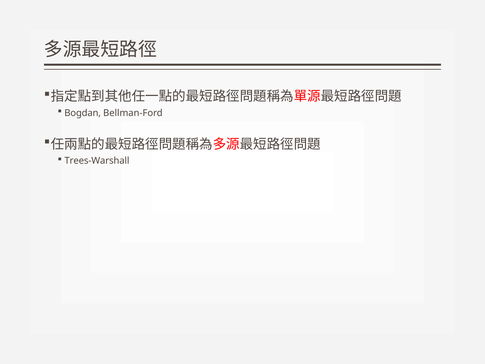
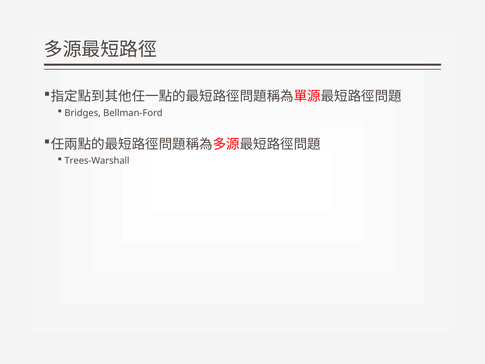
Bogdan: Bogdan -> Bridges (83, 113)
